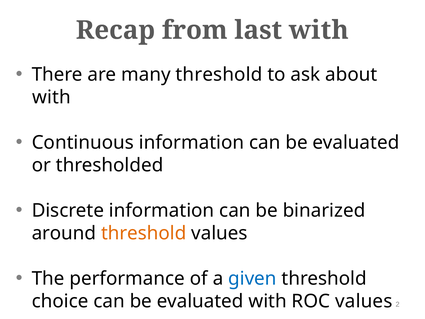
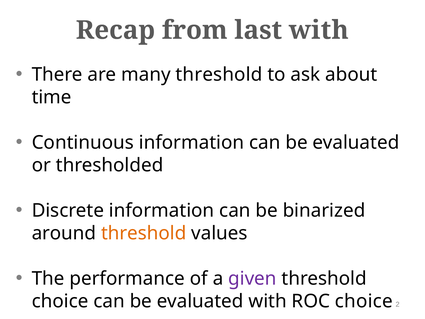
with: with -> time (52, 97)
given colour: blue -> purple (252, 278)
ROC values: values -> choice (364, 301)
